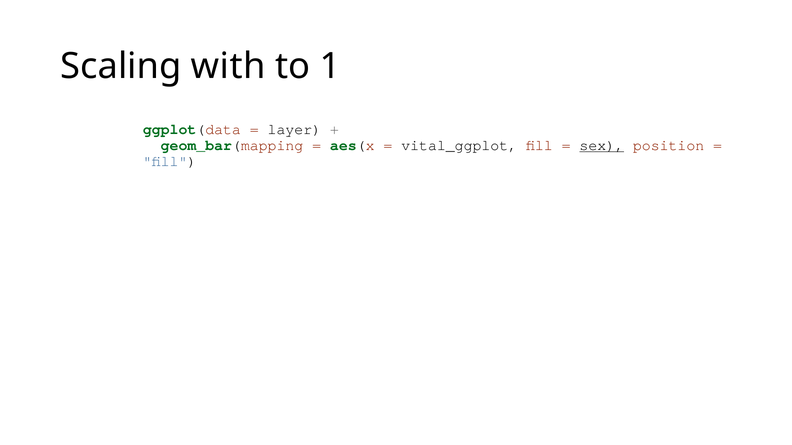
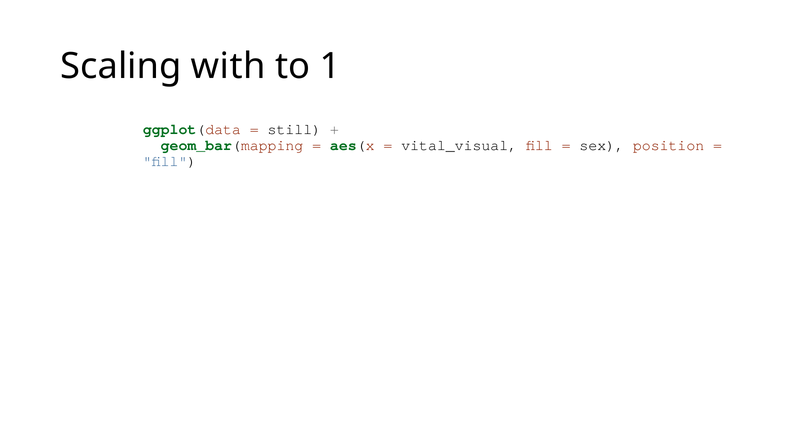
layer: layer -> still (294, 129)
vital_ggplot: vital_ggplot -> vital_visual (459, 146)
sex underline: present -> none (602, 146)
